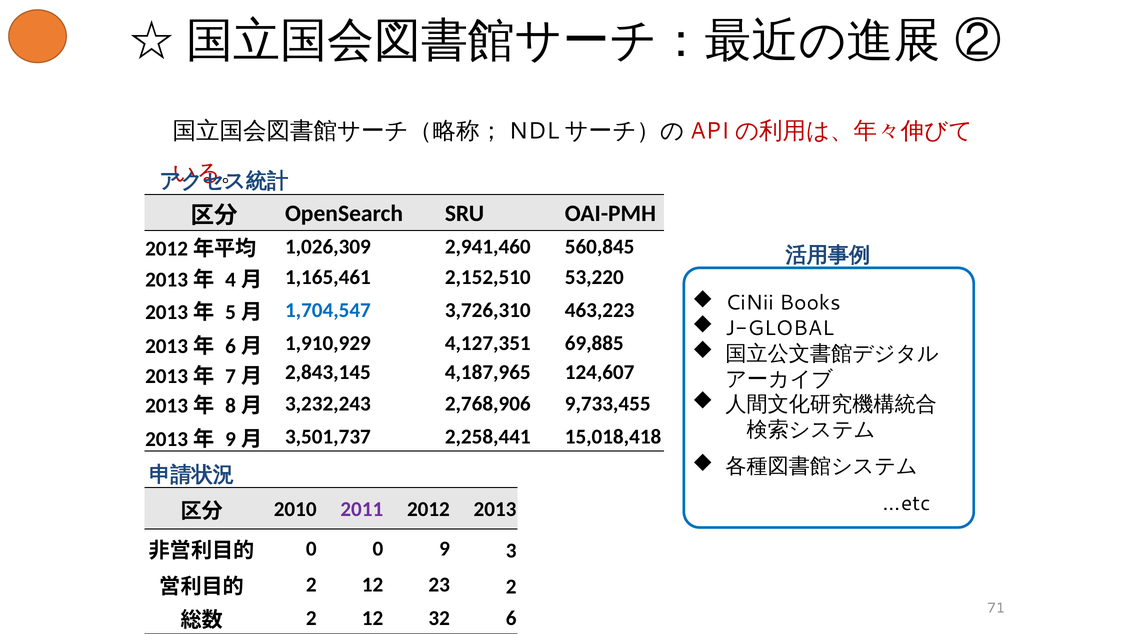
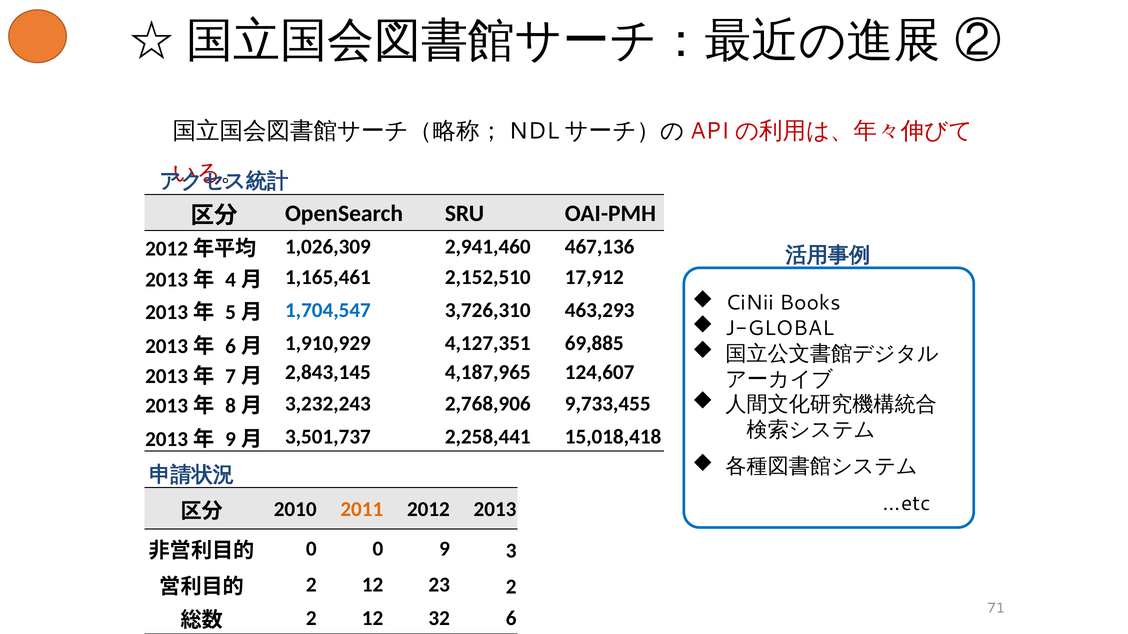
560,845: 560,845 -> 467,136 (600, 247)
53,220: 53,220 -> 17,912 (594, 277)
463,223: 463,223 -> 463,293 (600, 311)
2011 colour: purple -> orange (362, 509)
